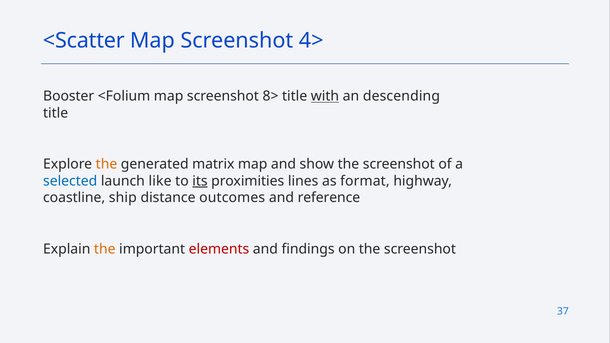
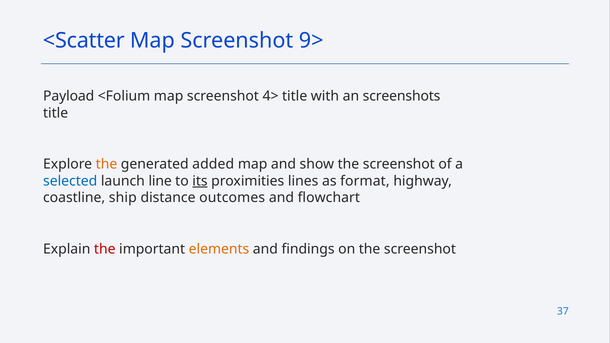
4>: 4> -> 9> (311, 41)
Booster: Booster -> Payload (69, 96)
8>: 8> -> 4> (271, 96)
with underline: present -> none (325, 96)
descending: descending -> screenshots (402, 96)
matrix: matrix -> added (213, 164)
like: like -> line (160, 181)
reference: reference -> flowchart (329, 198)
the colour: orange -> red (105, 249)
elements colour: red -> orange (219, 249)
